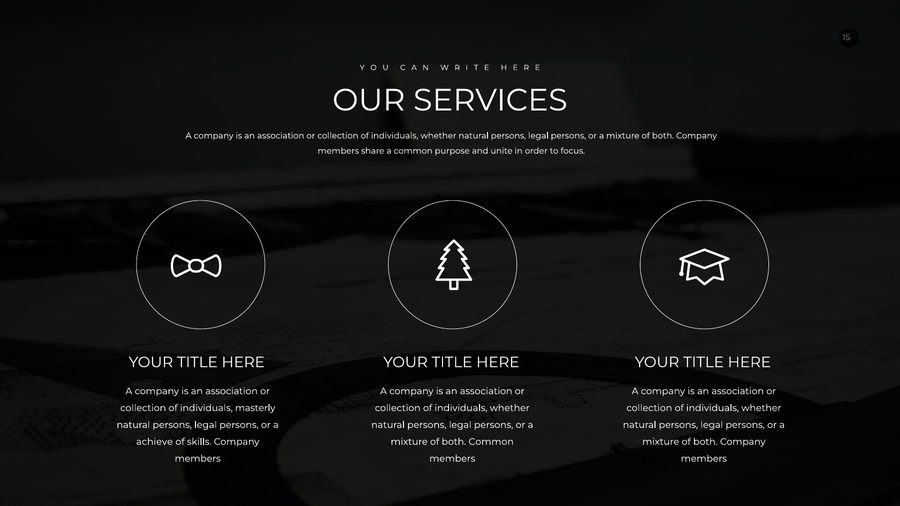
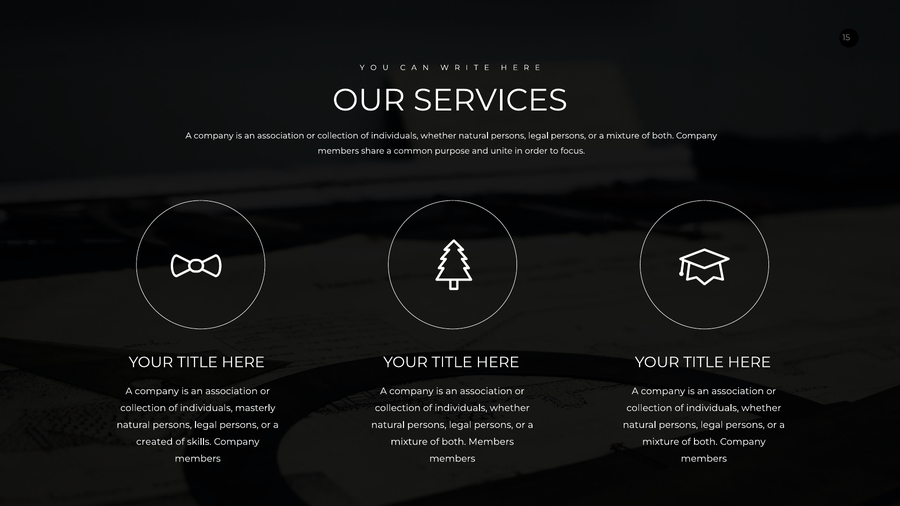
achieve: achieve -> created (155, 442)
both Common: Common -> Members (491, 442)
